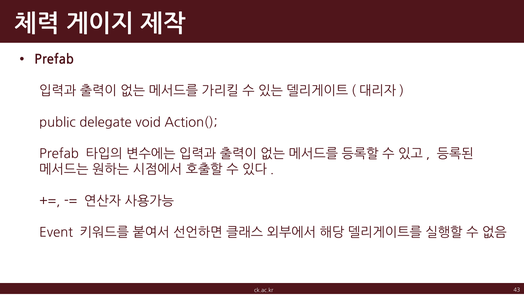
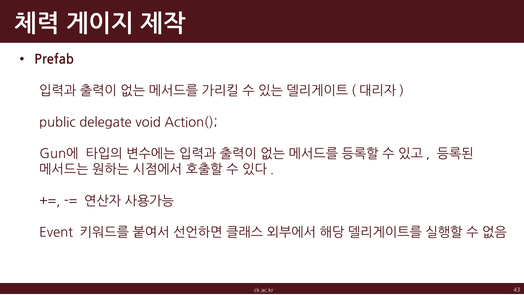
Prefab: Prefab -> Gun에 (59, 154)
